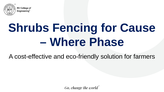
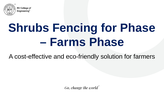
for Cause: Cause -> Phase (138, 28)
Where: Where -> Farms (68, 42)
